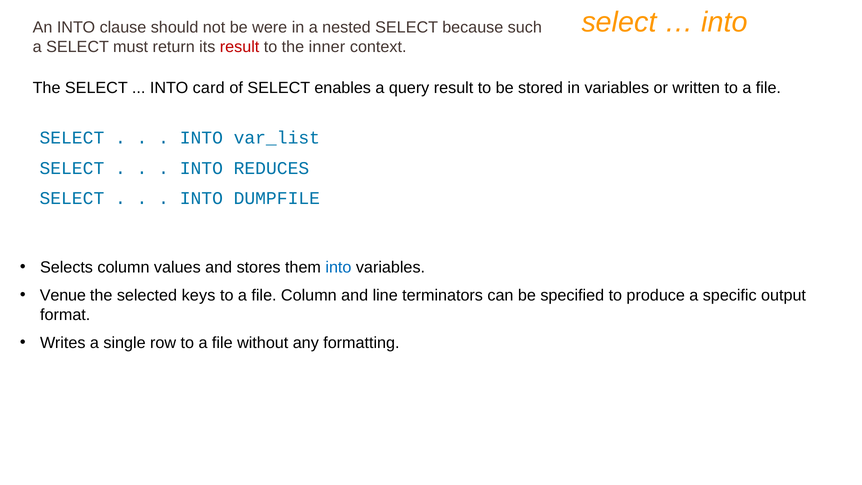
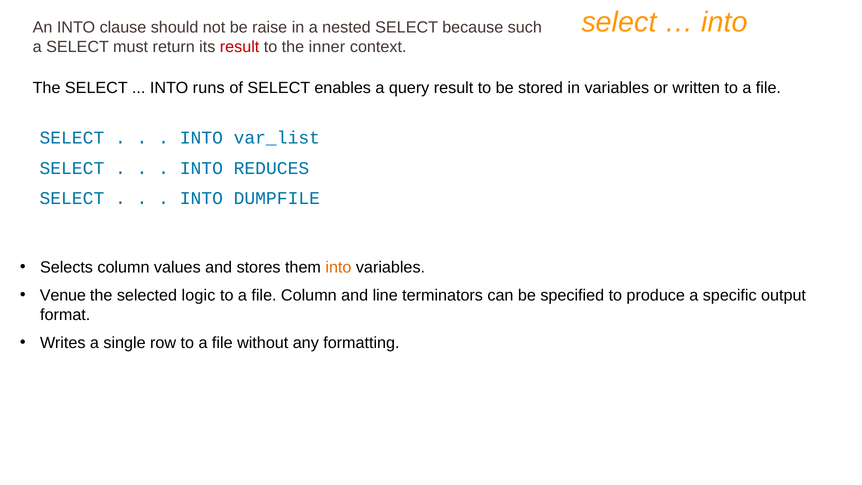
were: were -> raise (270, 28)
card: card -> runs (209, 88)
into colour: blue -> orange (338, 267)
keys: keys -> logic (198, 295)
